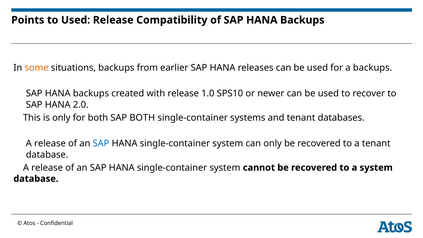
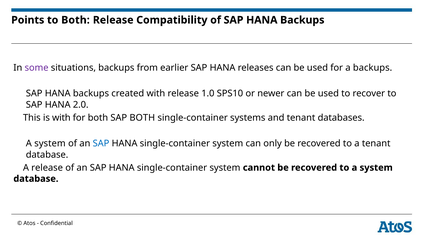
to Used: Used -> Both (76, 20)
some colour: orange -> purple (37, 68)
is only: only -> with (61, 118)
release: release -> system (50, 144)
